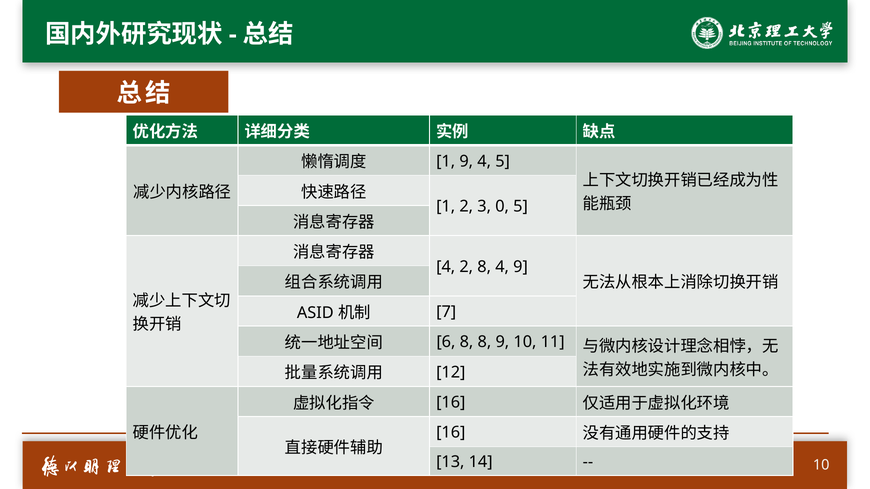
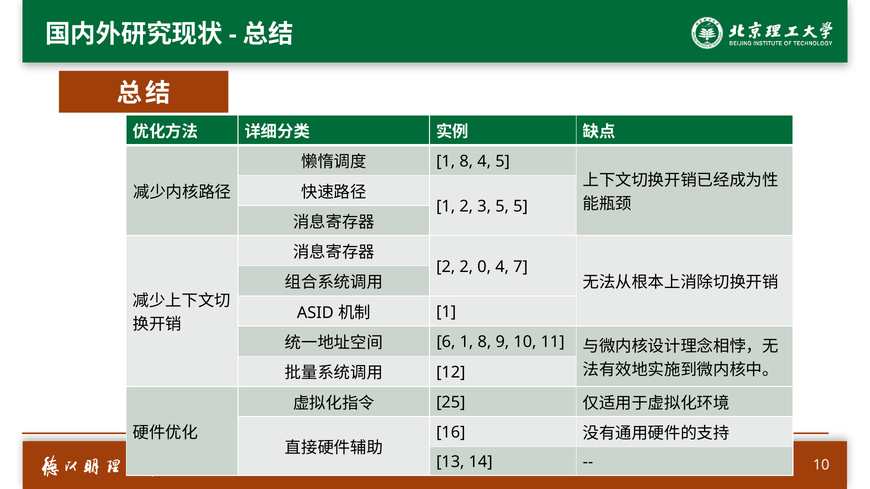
9: 9 -> 8 (466, 161)
3 0: 0 -> 5 (502, 207)
4: 4 -> 2 (446, 267)
2 8: 8 -> 0 (484, 267)
4 9: 9 -> 7 (521, 267)
7: 7 -> 1 (446, 312)
6 8: 8 -> 1 (467, 342)
16: 16 -> 25 (451, 403)
